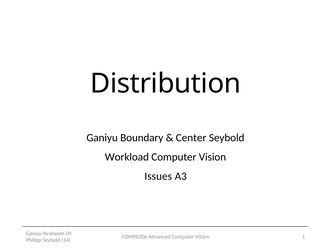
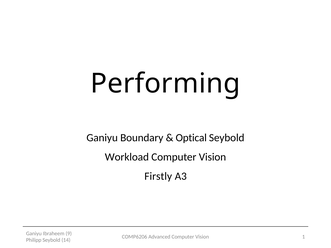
Distribution: Distribution -> Performing (165, 84)
Center: Center -> Optical (191, 138)
Issues: Issues -> Firstly (158, 176)
